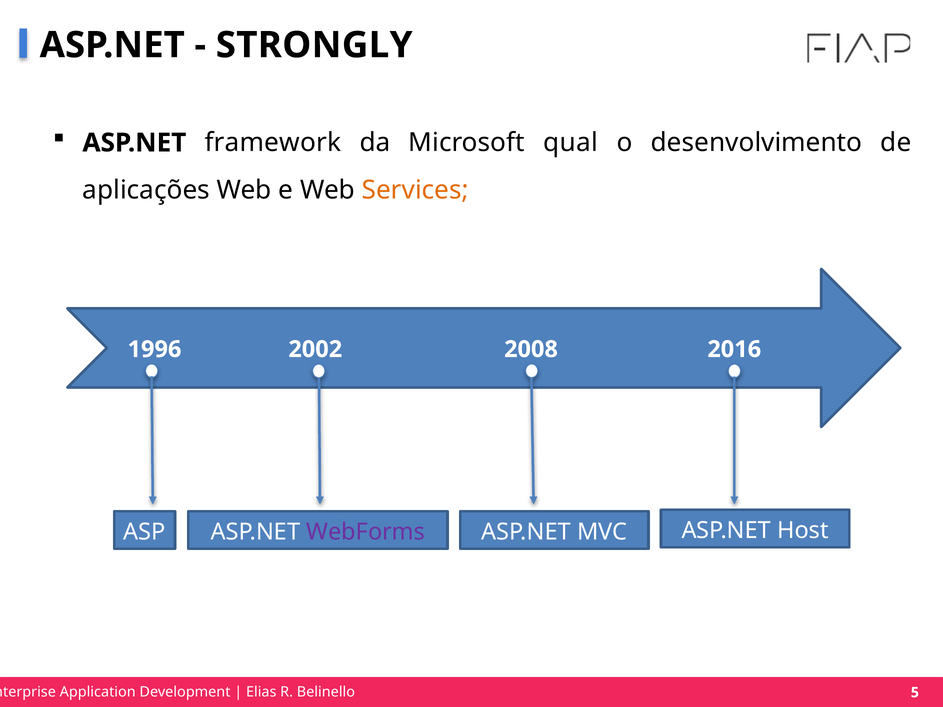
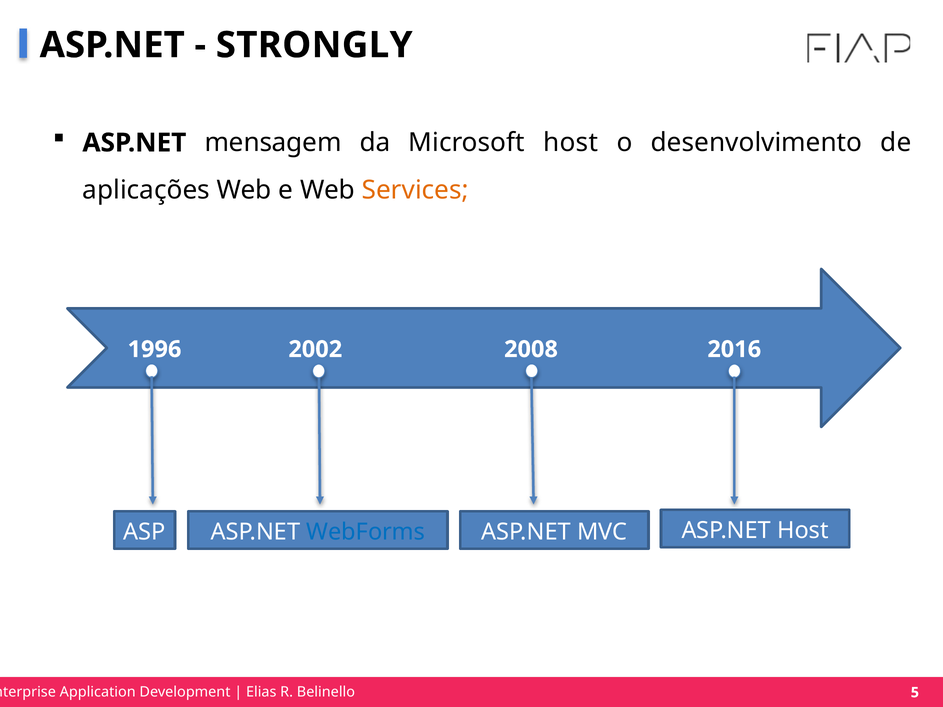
framework: framework -> mensagem (273, 143)
Microsoft qual: qual -> host (571, 143)
WebForms colour: purple -> blue (366, 532)
